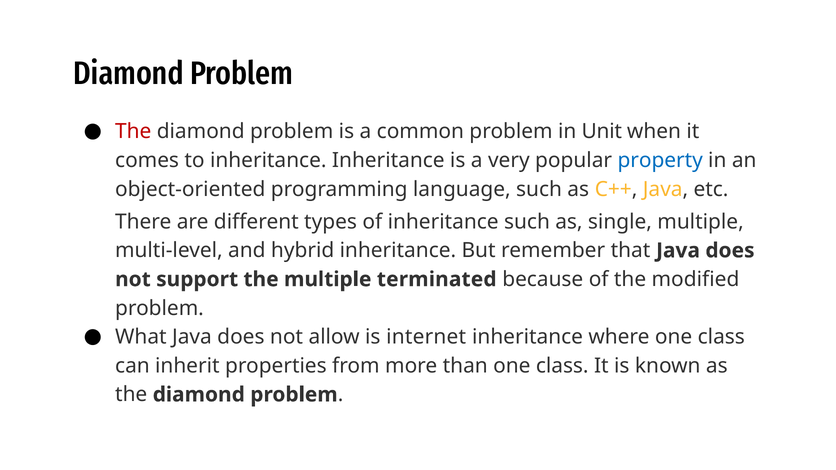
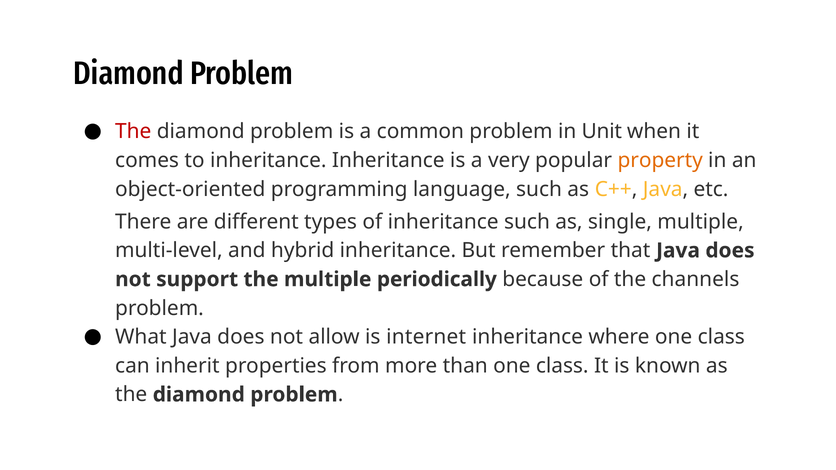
property colour: blue -> orange (660, 160)
terminated: terminated -> periodically (437, 279)
modified: modified -> channels (695, 279)
